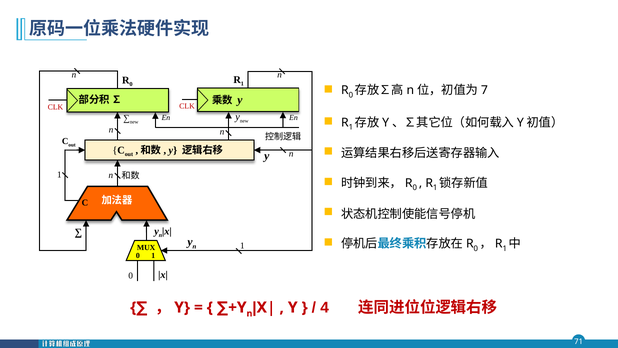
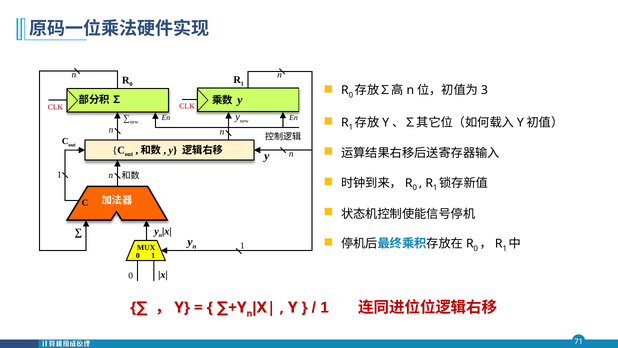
7: 7 -> 3 (484, 90)
4: 4 -> 1 (325, 307)
